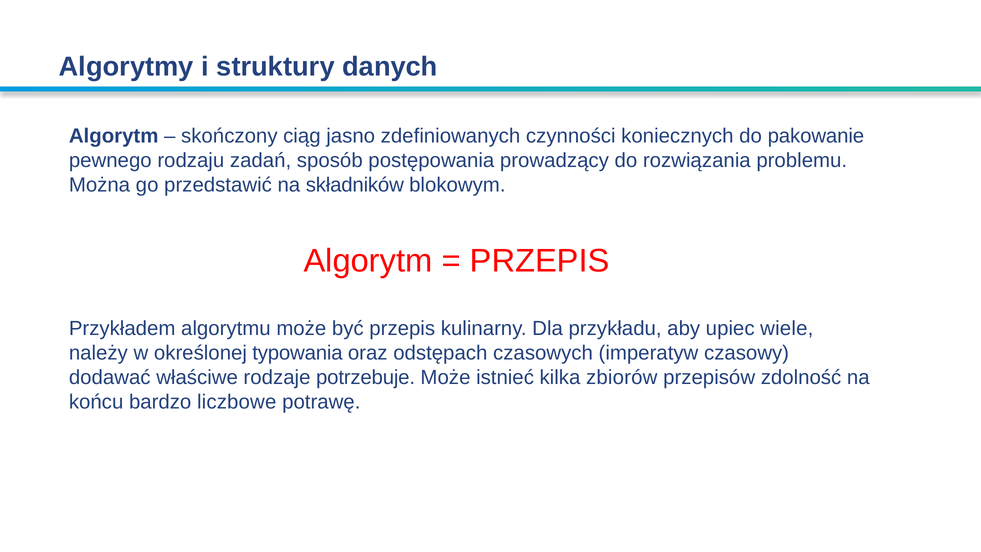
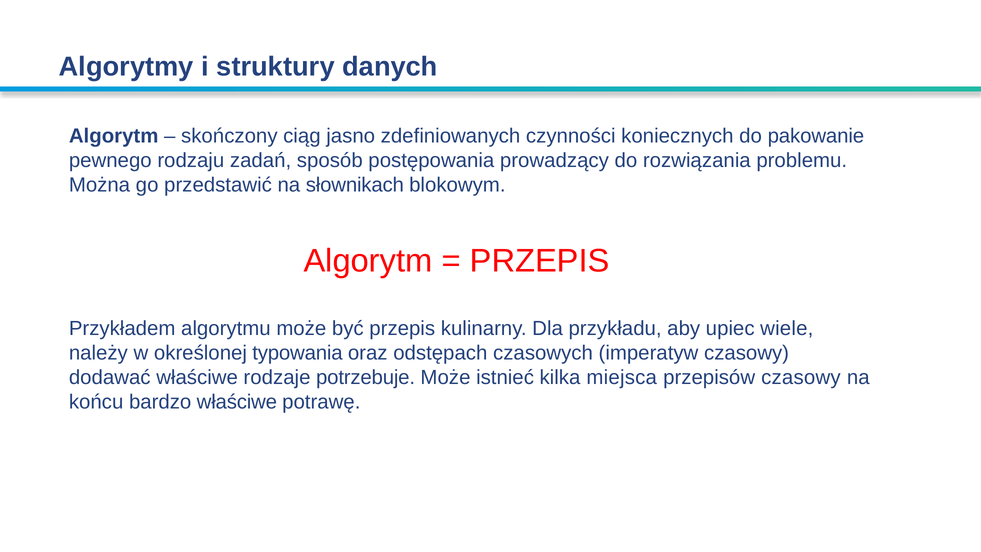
składników: składników -> słownikach (355, 185)
zbiorów: zbiorów -> miejsca (622, 377)
przepisów zdolność: zdolność -> czasowy (801, 377)
bardzo liczbowe: liczbowe -> właściwe (237, 402)
